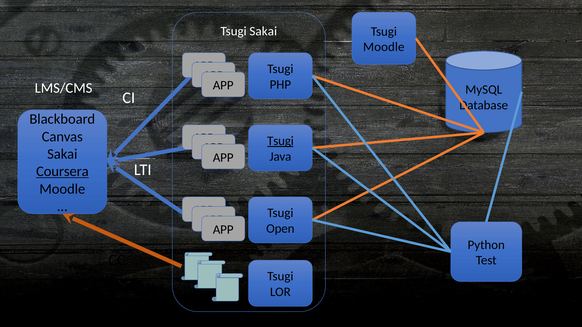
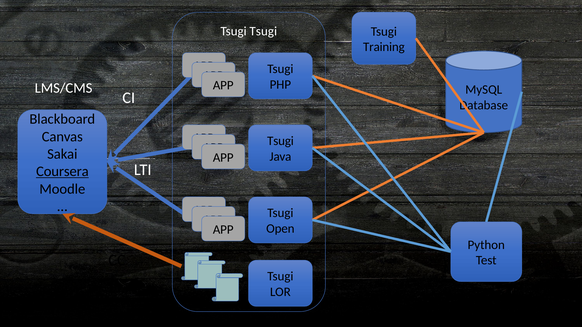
Tsugi Sakai: Sakai -> Tsugi (263, 31)
Moodle: Moodle -> Training (384, 47)
Tsugi underline: present -> none (280, 141)
